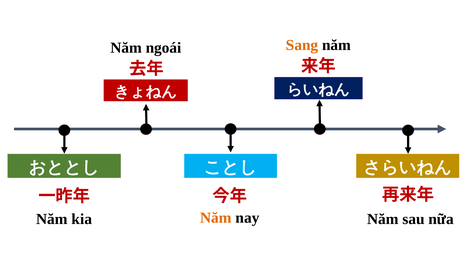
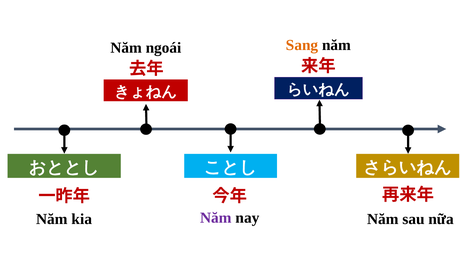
Năm colour: orange -> purple (216, 219)
